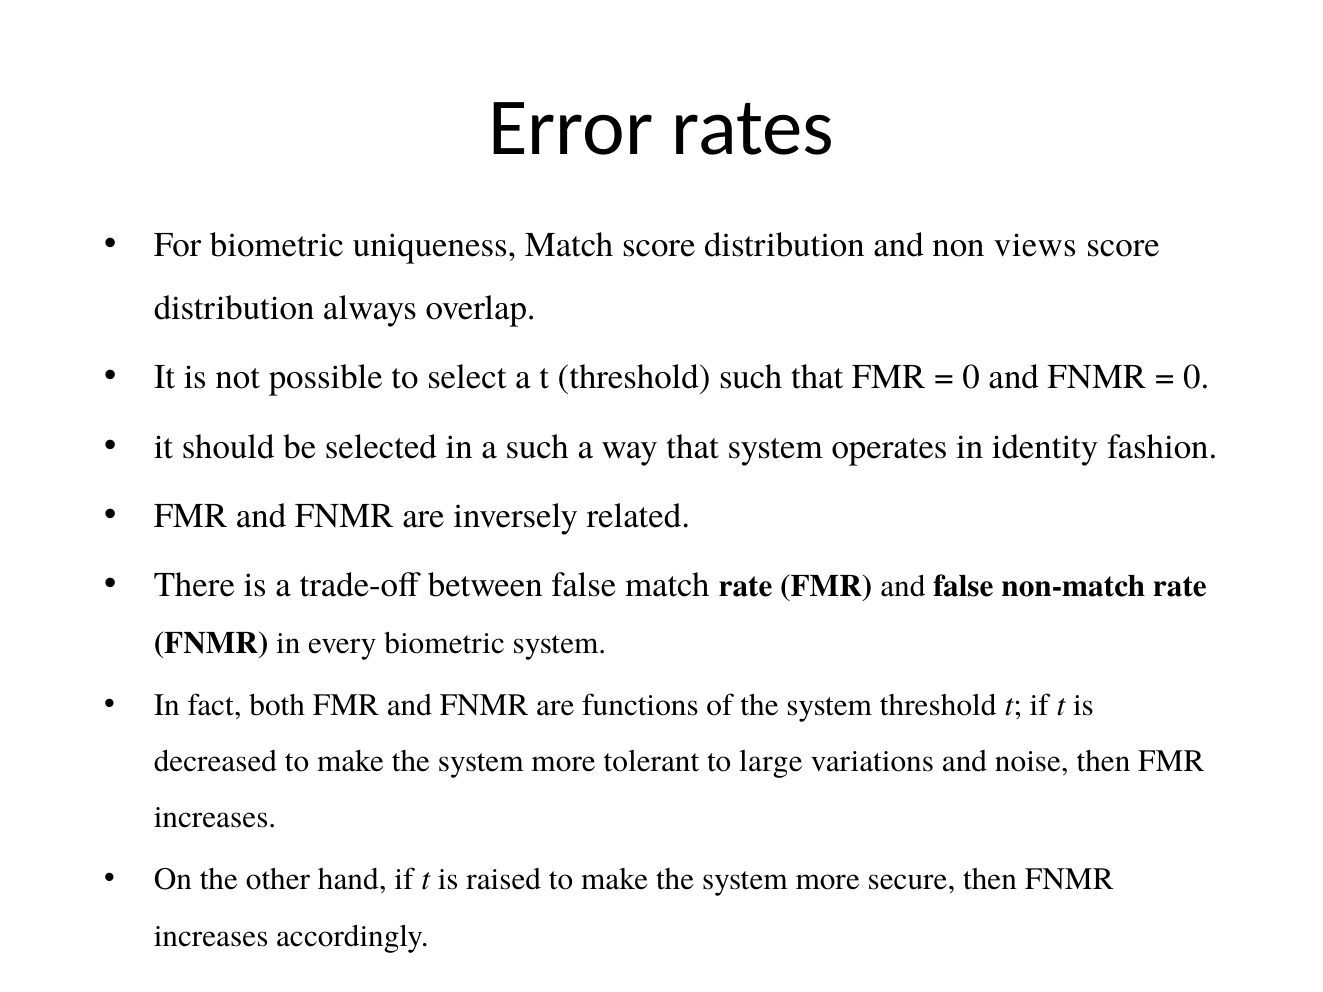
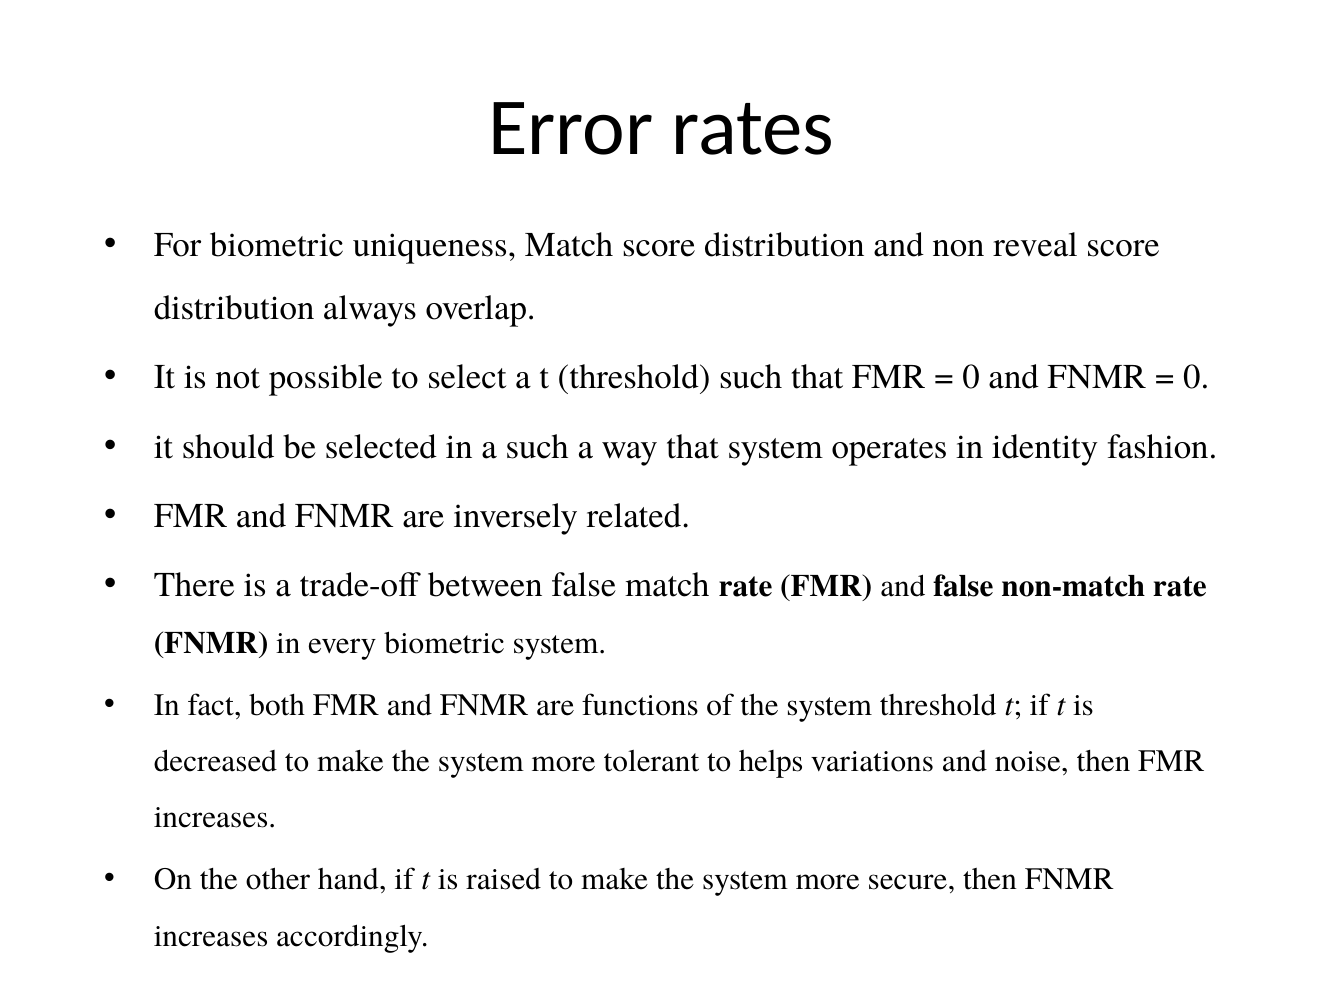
views: views -> reveal (1036, 245)
large: large -> helps (771, 762)
